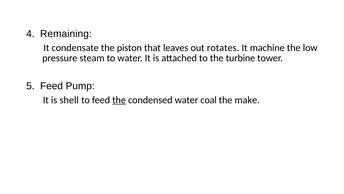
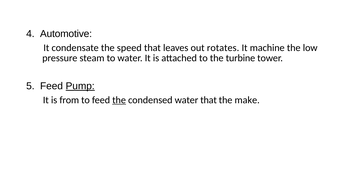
Remaining: Remaining -> Automotive (66, 34)
piston: piston -> speed (129, 48)
Pump underline: none -> present (80, 86)
shell: shell -> from (69, 100)
water coal: coal -> that (209, 100)
